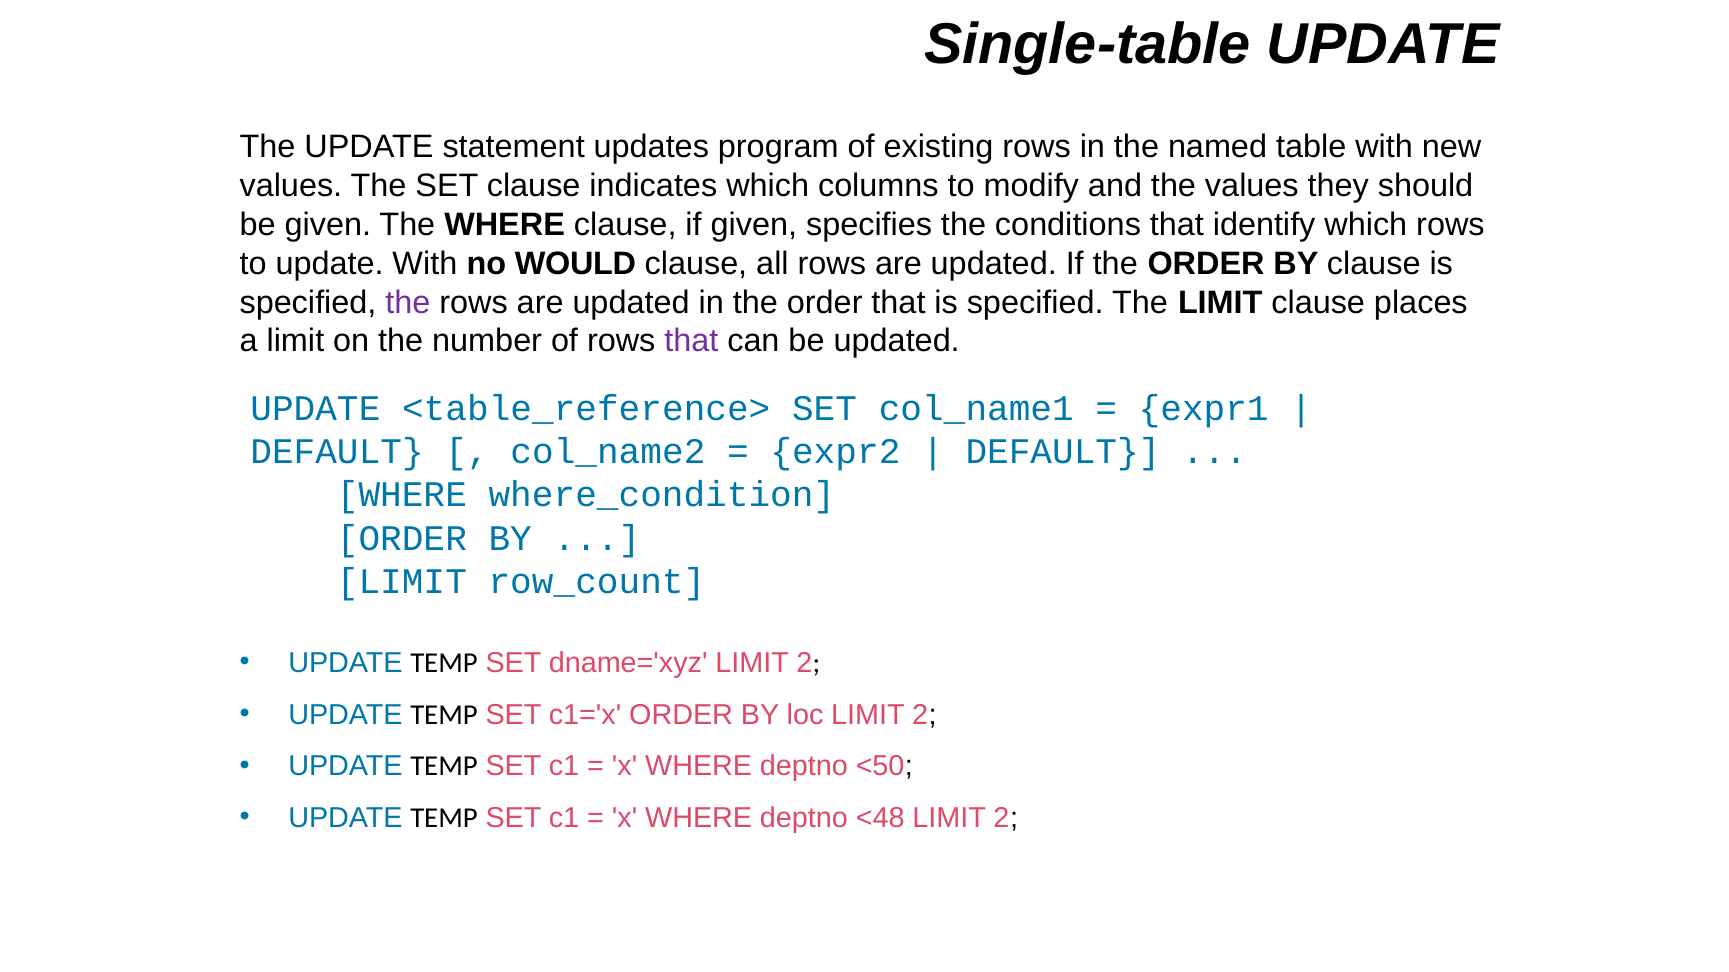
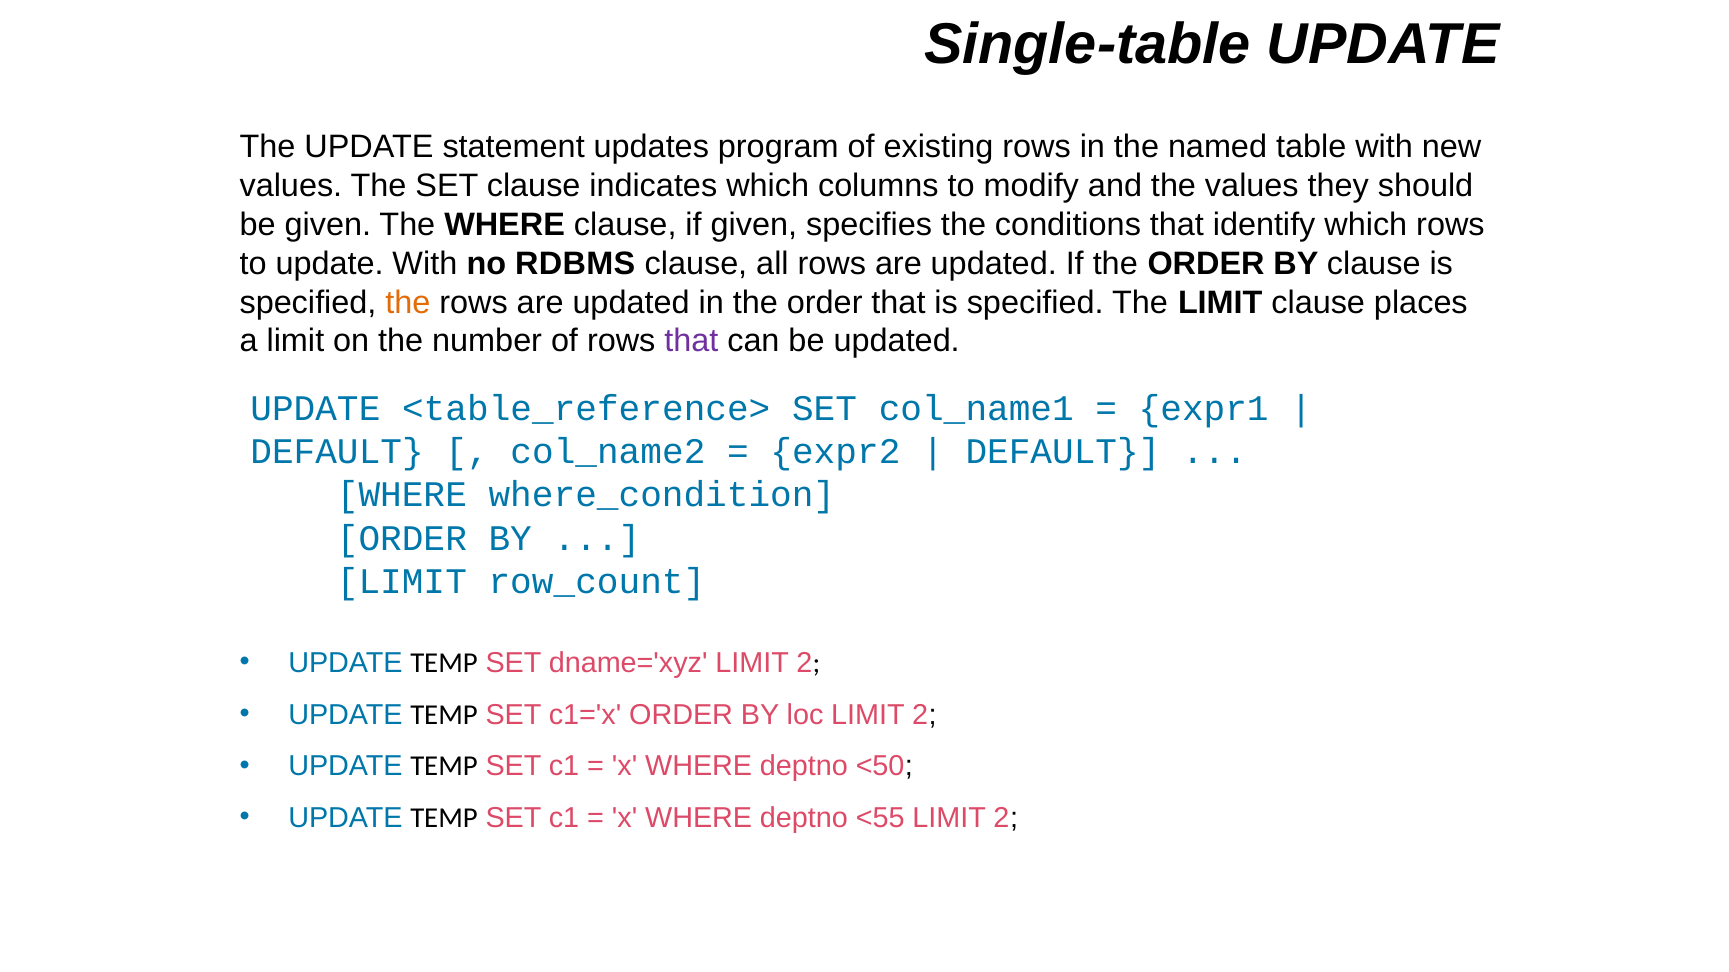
WOULD: WOULD -> RDBMS (575, 264)
the colour: purple -> orange (408, 303)
<48: <48 -> <55 (880, 819)
